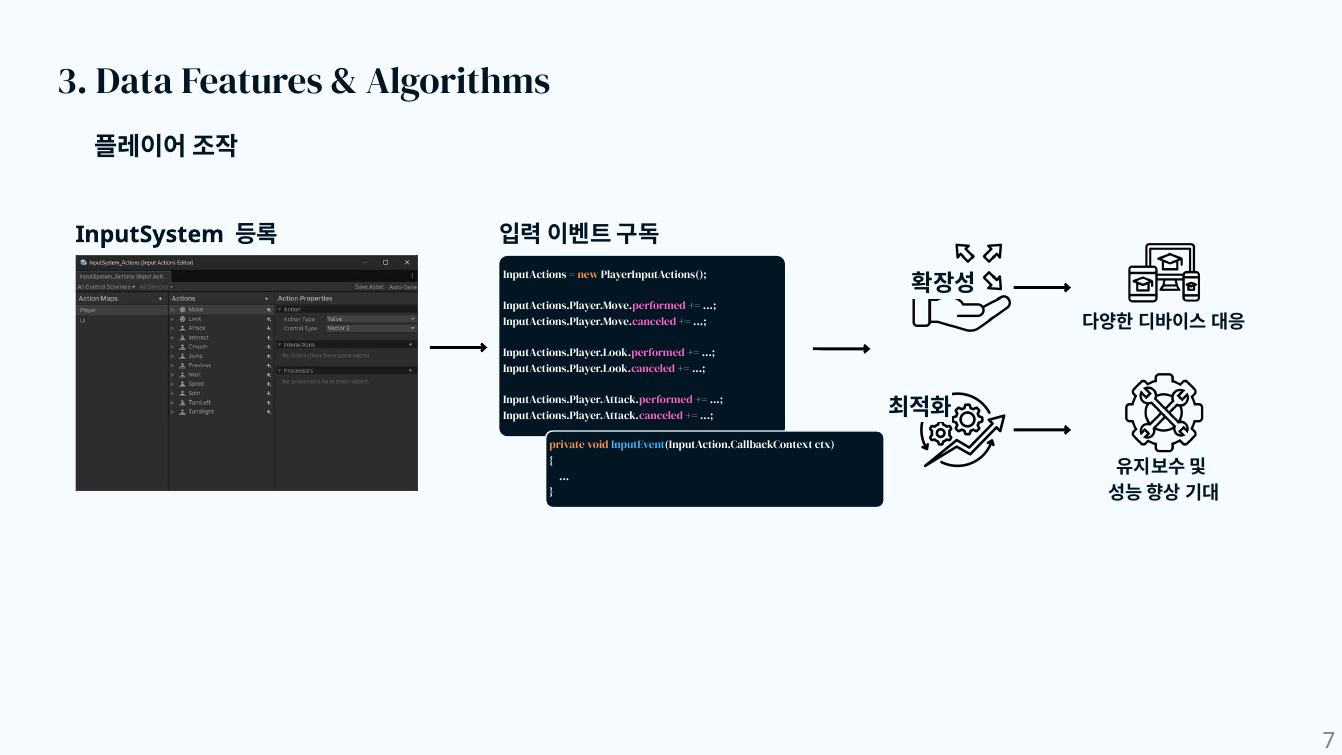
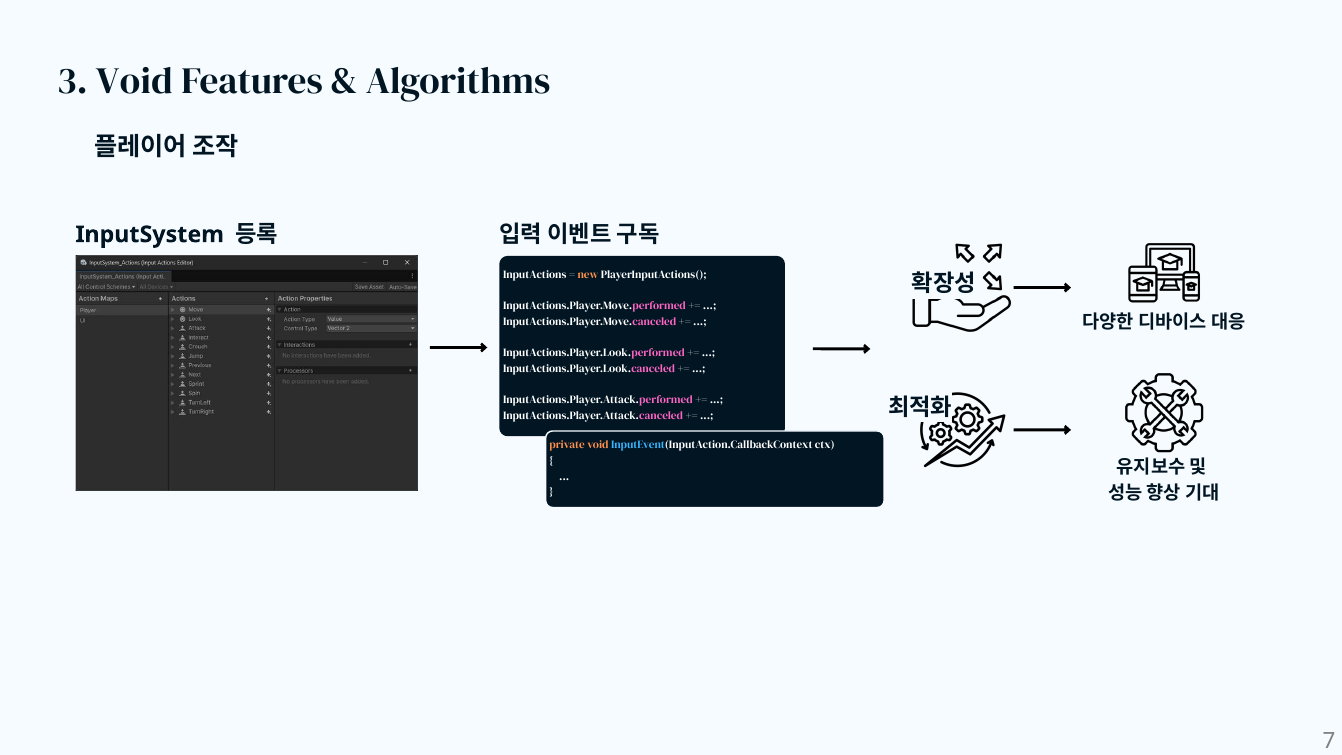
3 Data: Data -> Void (134, 81)
